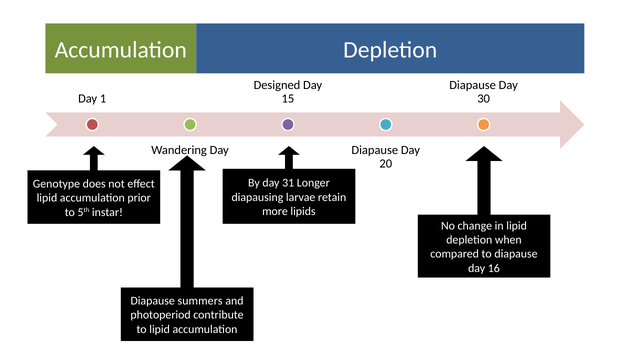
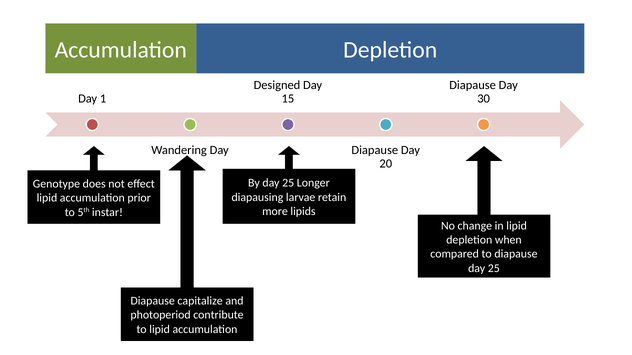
By day 31: 31 -> 25 (288, 183)
16: 16 -> 25 (494, 269)
summers: summers -> capitalize (200, 301)
